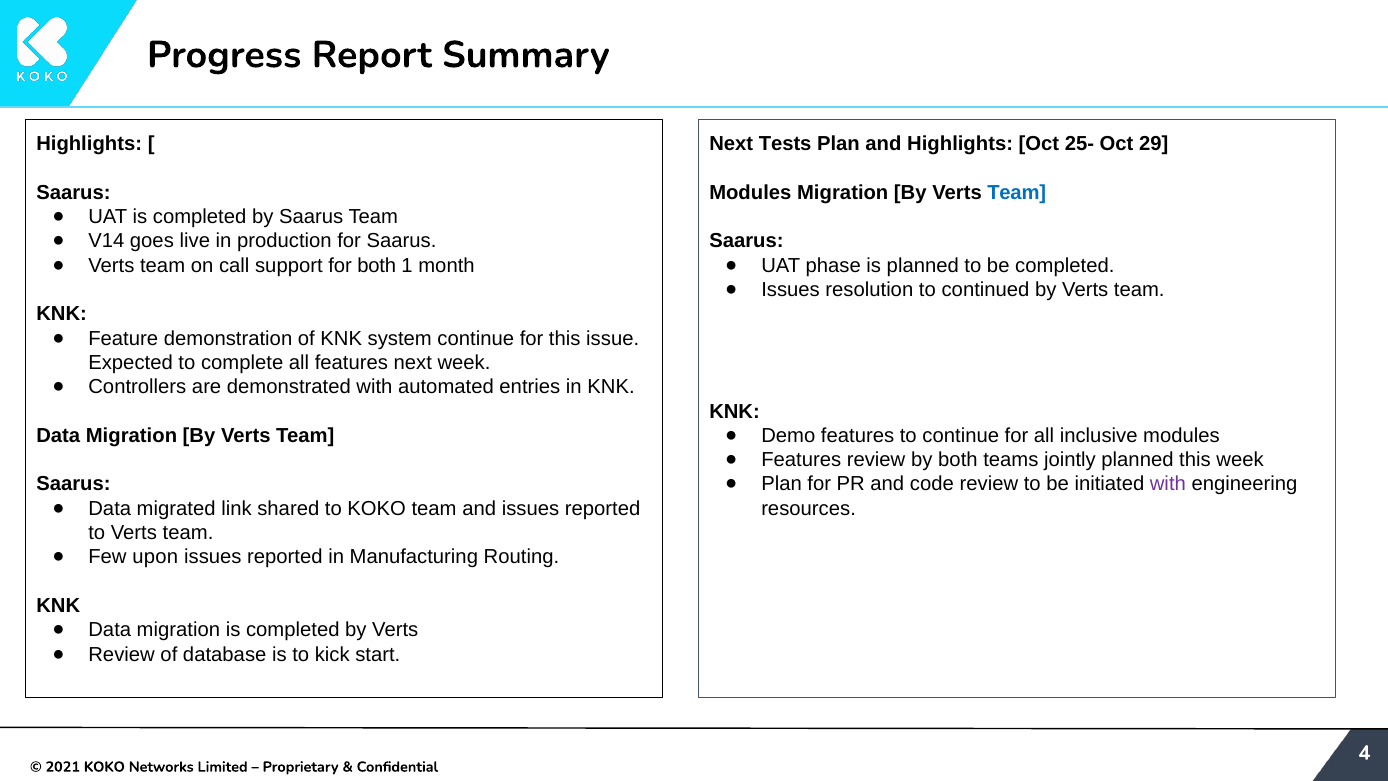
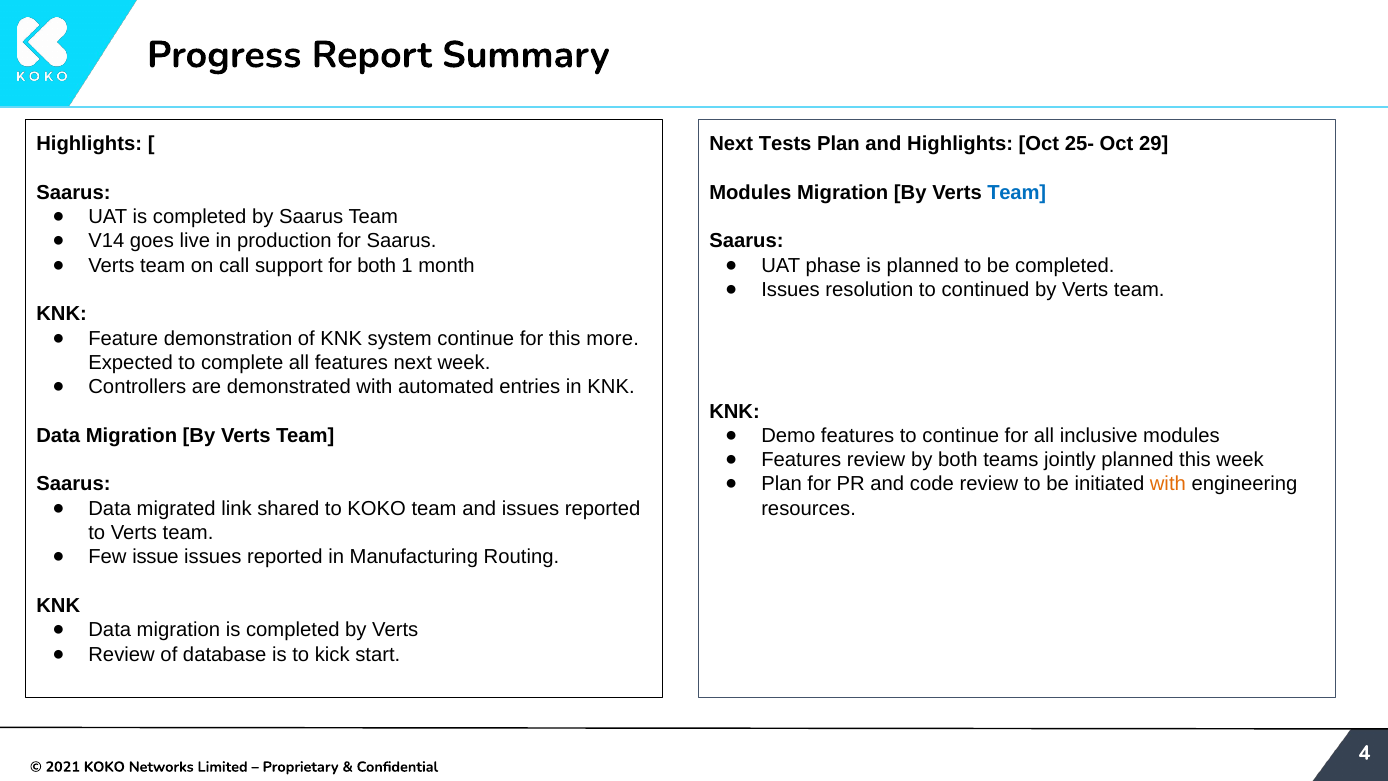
issue: issue -> more (613, 338)
with colour: purple -> orange (1168, 484)
upon: upon -> issue (155, 557)
